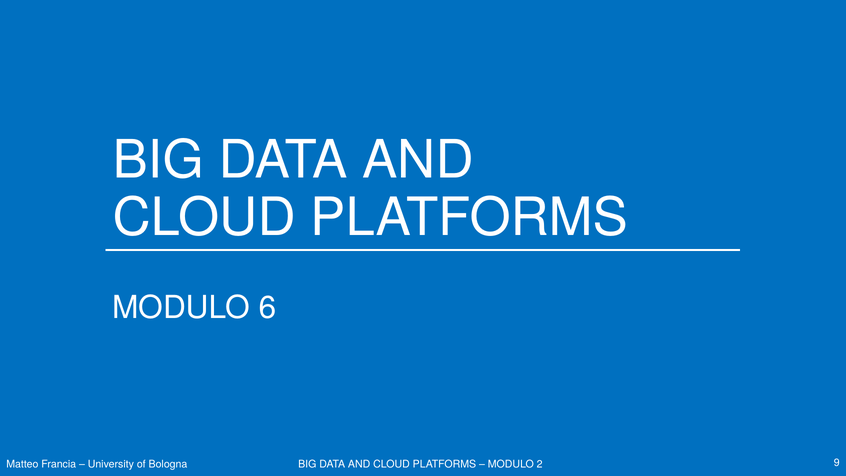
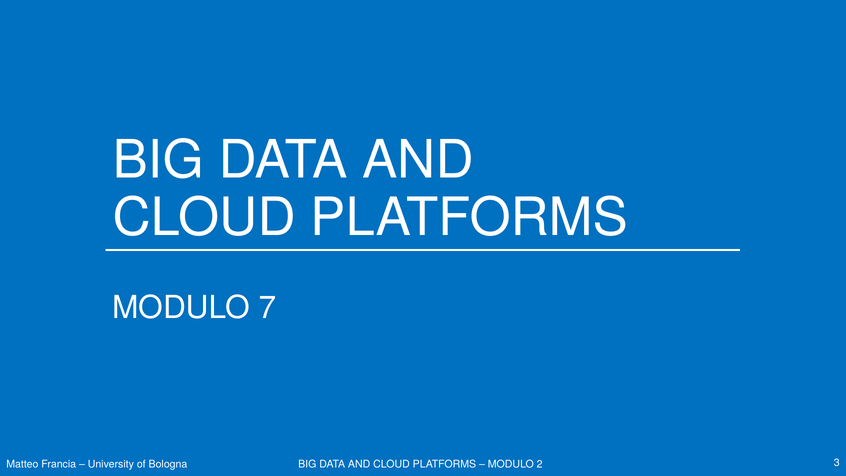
6: 6 -> 7 (268, 308)
9: 9 -> 3 (837, 463)
